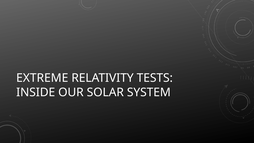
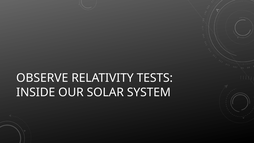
EXTREME: EXTREME -> OBSERVE (42, 78)
